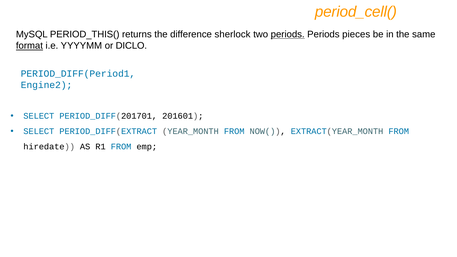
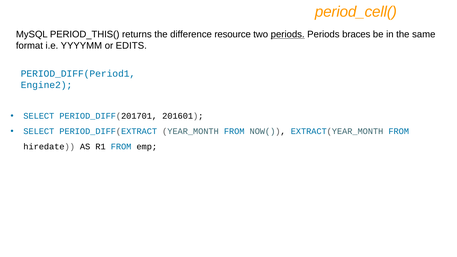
sherlock: sherlock -> resource (233, 34)
pieces: pieces -> braces (356, 34)
format underline: present -> none (29, 46)
DICLO: DICLO -> EDITS (131, 46)
